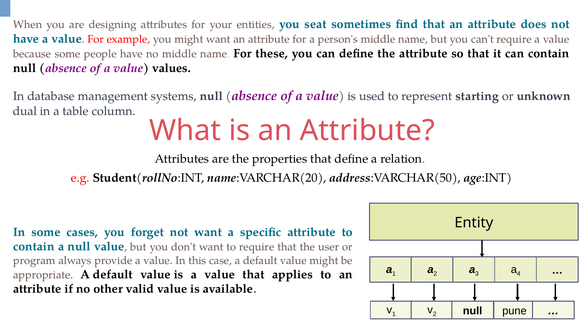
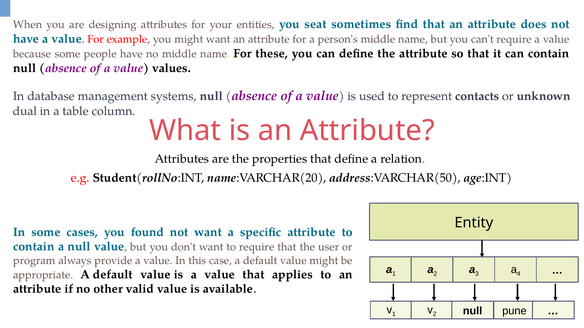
starting: starting -> contacts (477, 96)
forget: forget -> found (147, 232)
